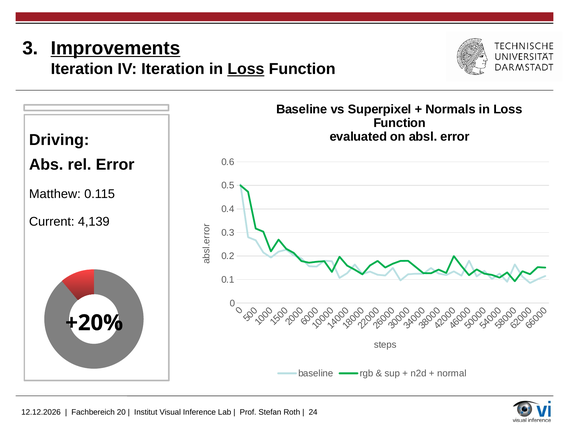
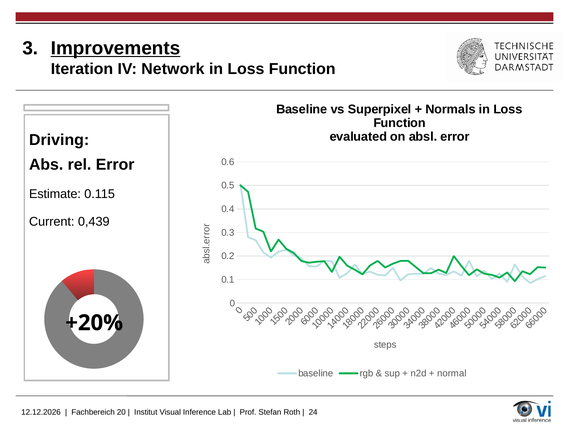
IV Iteration: Iteration -> Network (173, 69)
Loss underline: present -> none (246, 69)
Matthew: Matthew -> Estimate (55, 194)
4,139: 4,139 -> 0,439 (94, 221)
